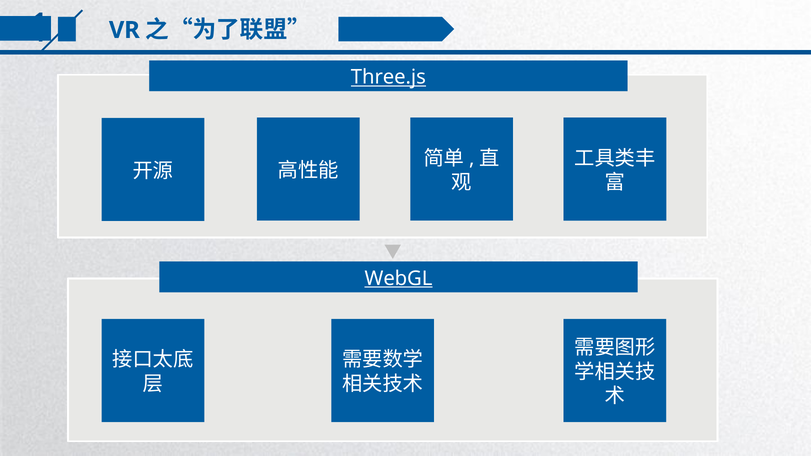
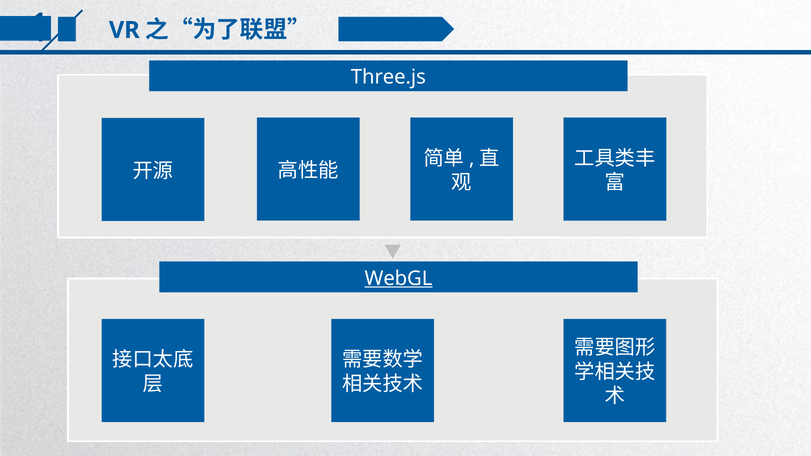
Three.js underline: present -> none (388, 77)
